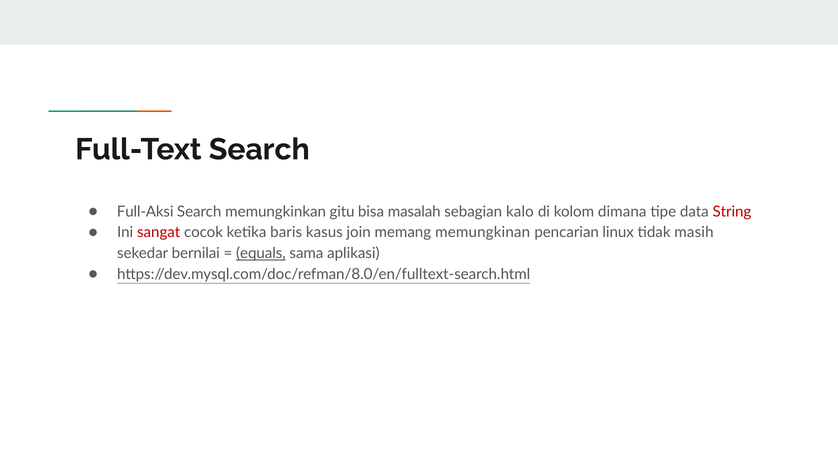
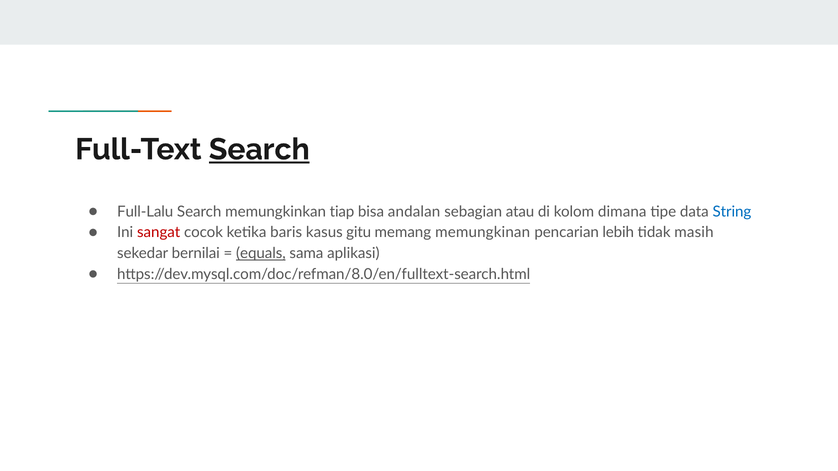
Search underline: none -> present (259, 150)
Full-Aksi: Full-Aksi -> Full-Lalu (145, 212)
gitu: gitu -> tiap (342, 212)
masalah: masalah -> andalan (414, 212)
kalo: kalo -> atau (520, 212)
String colour: red -> blue (732, 212)
join: join -> gitu (359, 233)
linux: linux -> lebih (618, 233)
